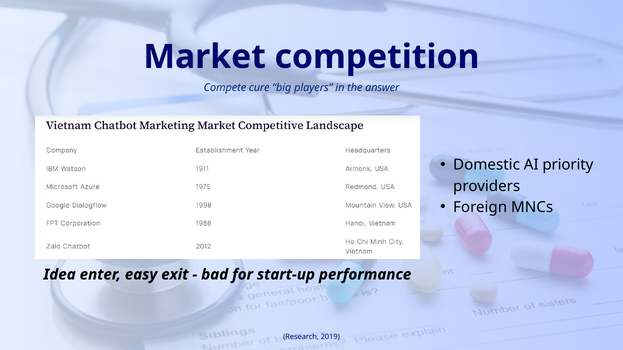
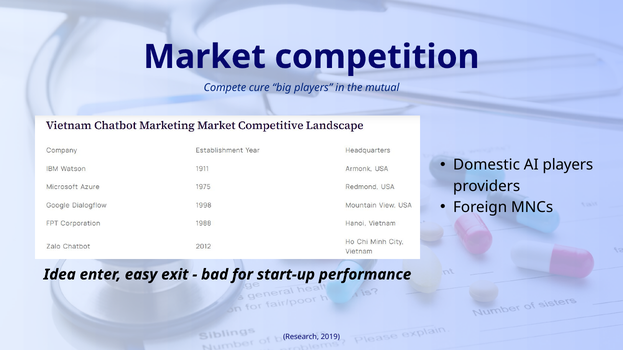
answer: answer -> mutual (382, 88)
AI priority: priority -> players (568, 165)
